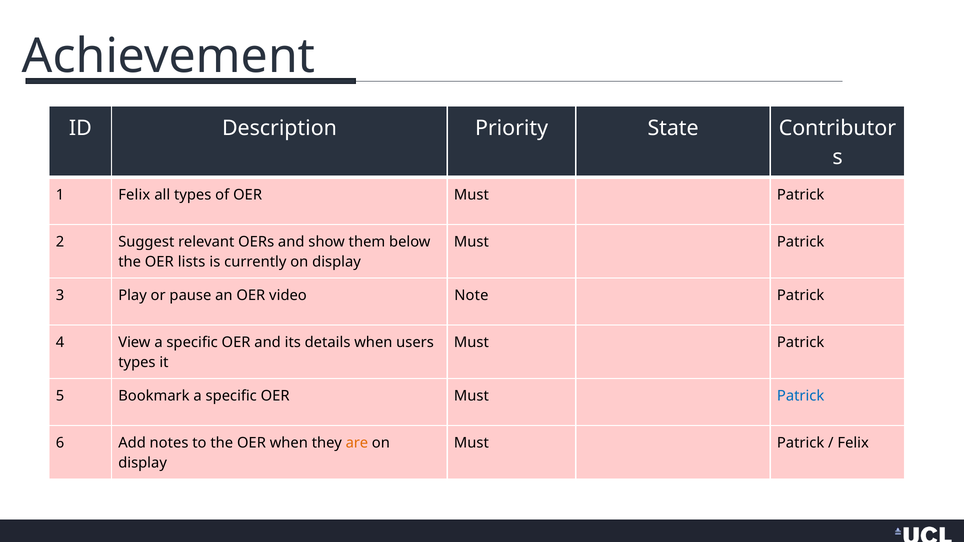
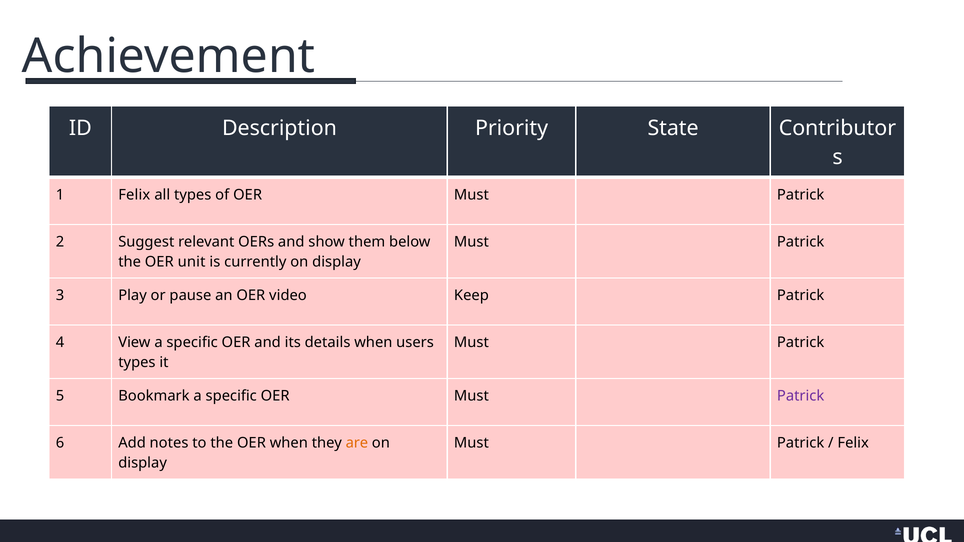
lists: lists -> unit (192, 262)
Note: Note -> Keep (471, 296)
Patrick colour: blue -> purple (801, 396)
